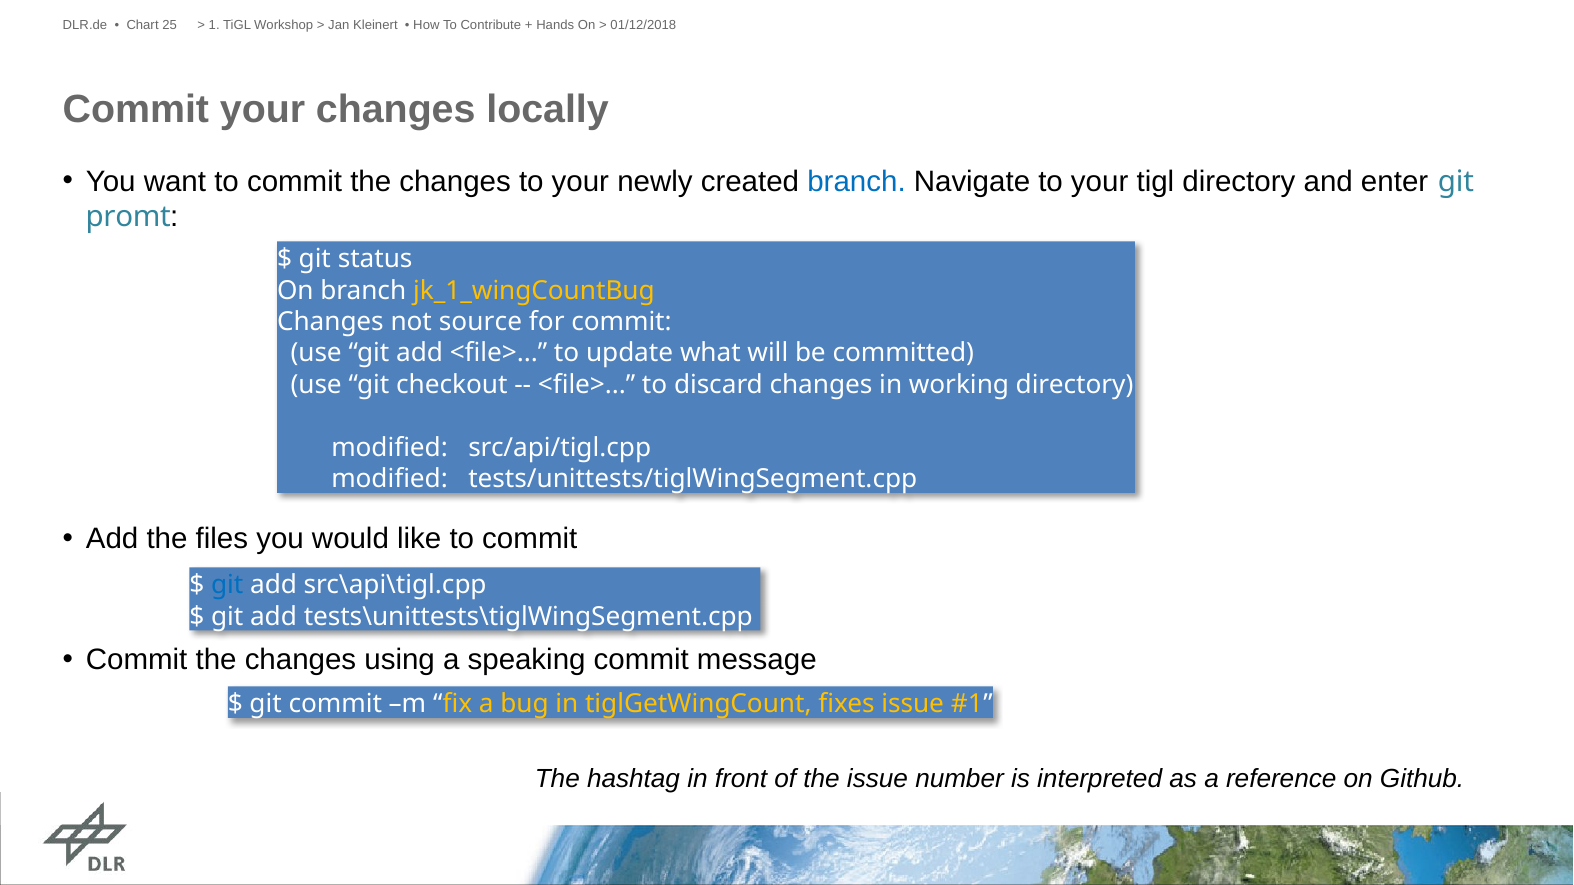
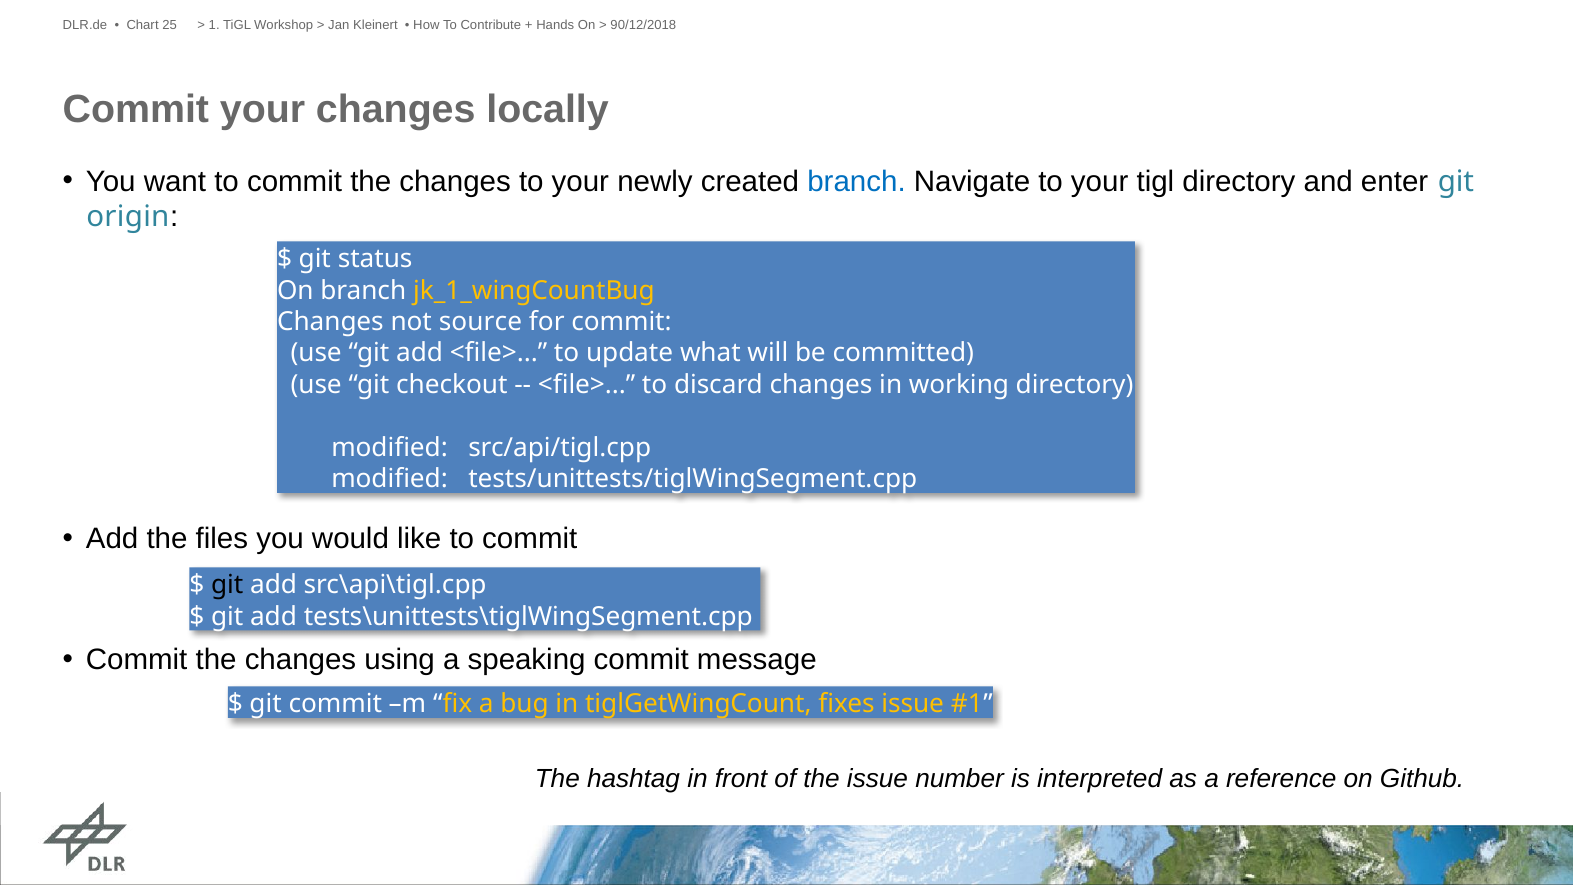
01/12/2018: 01/12/2018 -> 90/12/2018 (643, 25)
promt: promt -> origin (128, 217)
git colour: blue -> black (227, 585)
